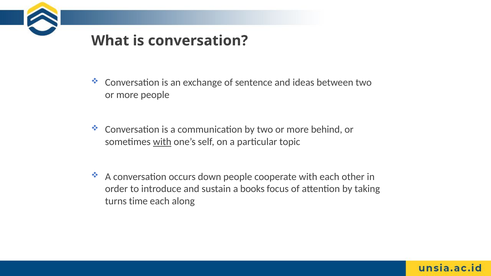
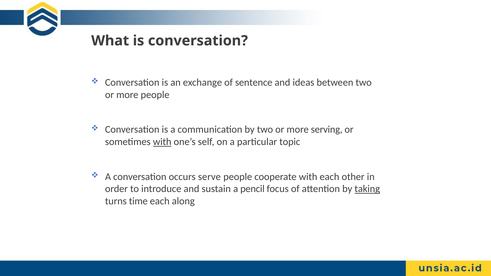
behind: behind -> serving (327, 130)
down: down -> serve (209, 177)
books: books -> pencil (252, 189)
taking underline: none -> present (367, 189)
